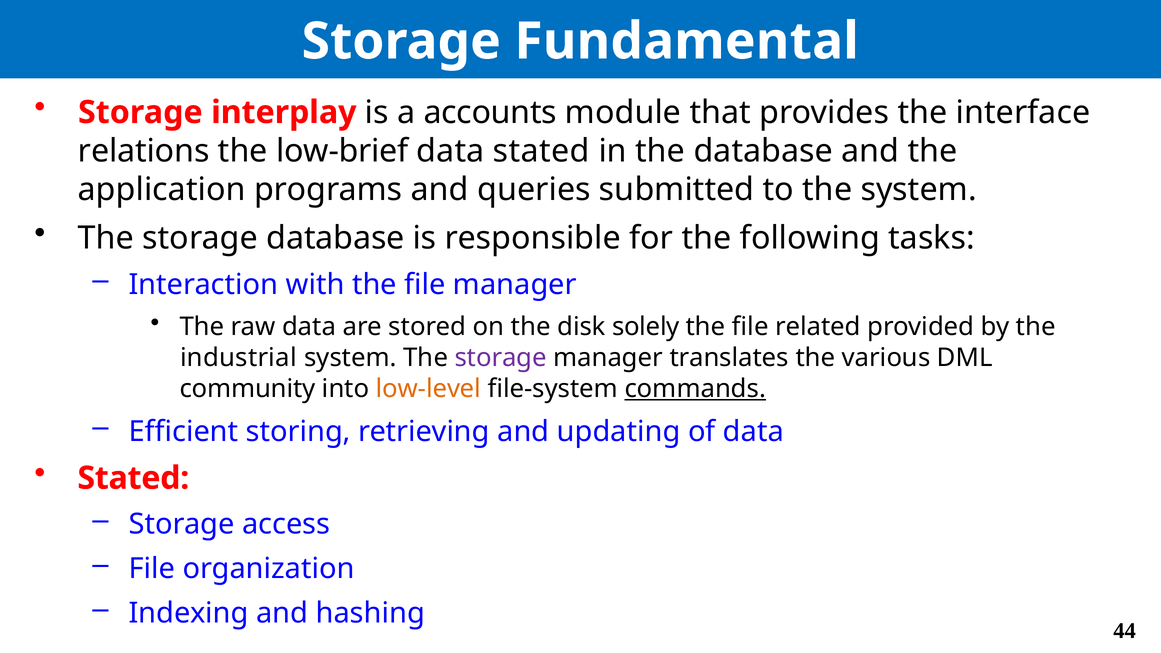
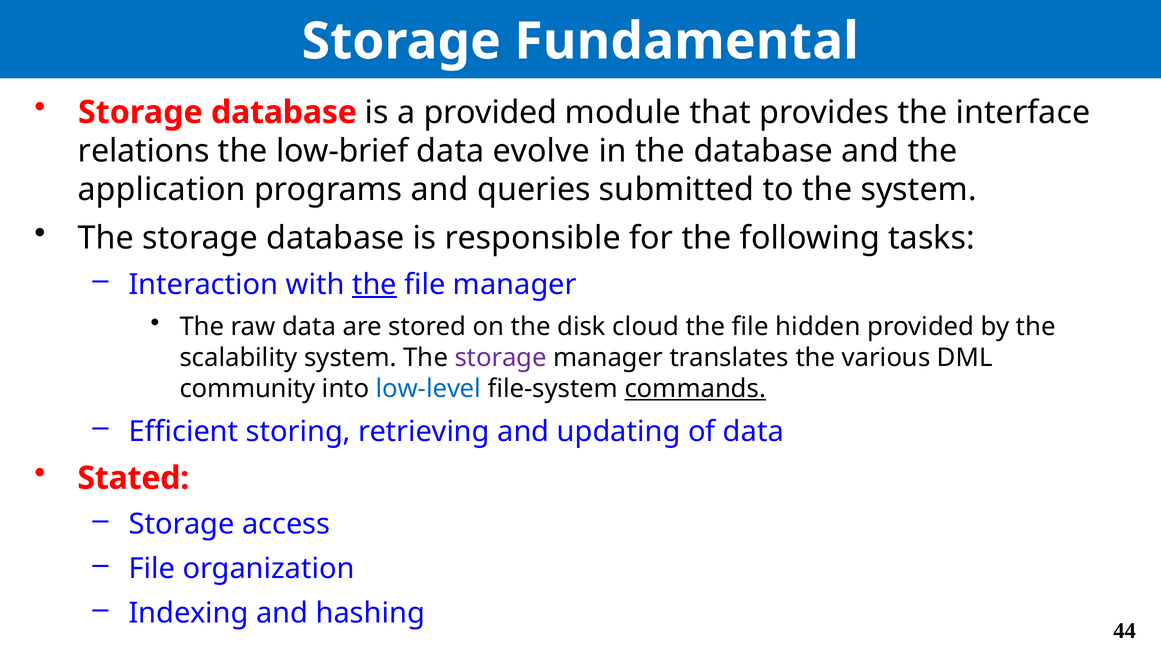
interplay: interplay -> database (284, 112)
a accounts: accounts -> provided (490, 112)
data stated: stated -> evolve (541, 151)
the underline: none -> present (374, 284)
solely: solely -> cloud (646, 327)
related: related -> hidden (818, 327)
industrial: industrial -> scalability (239, 358)
low-level colour: orange -> blue (428, 389)
